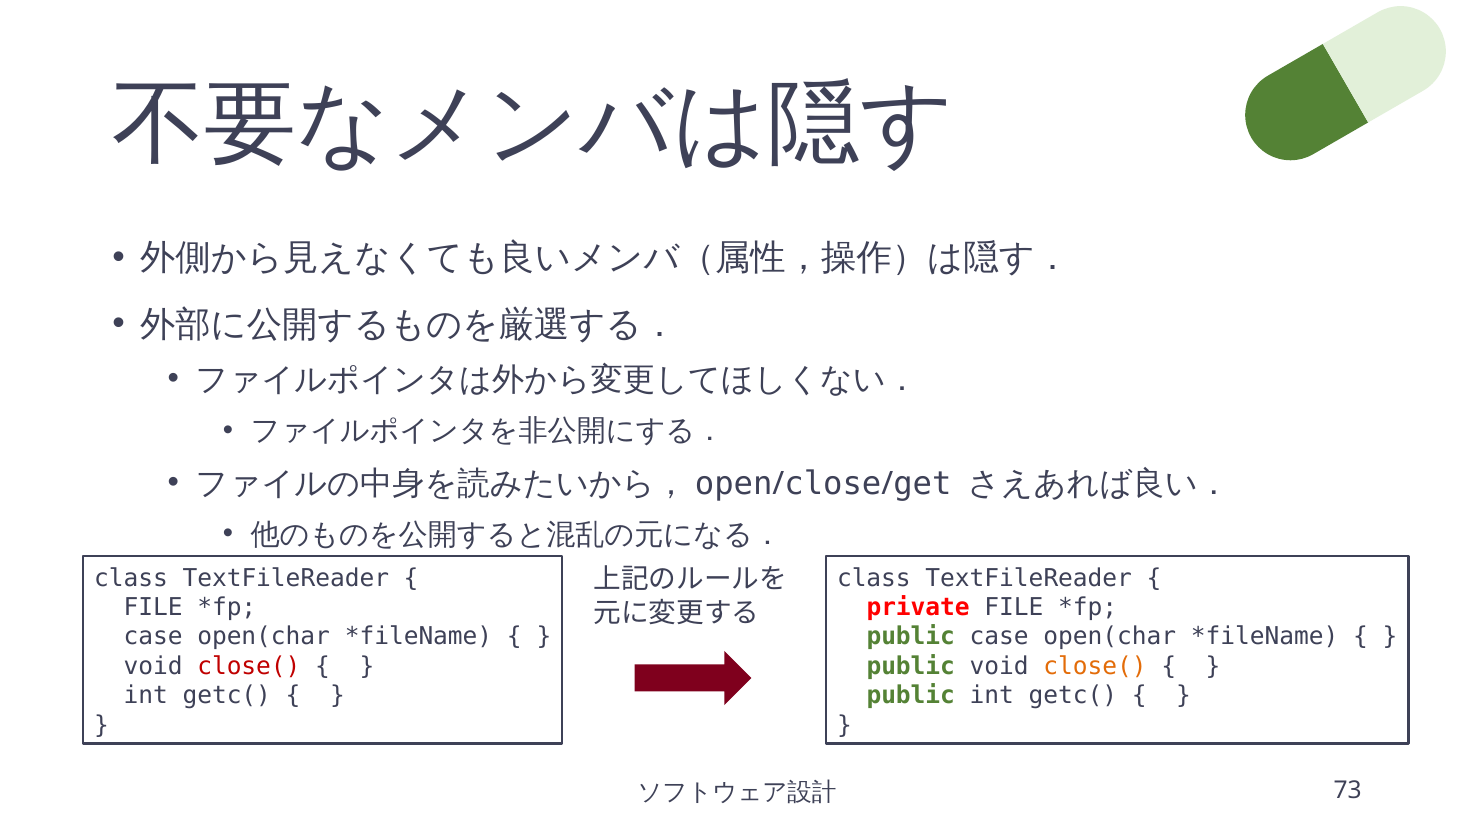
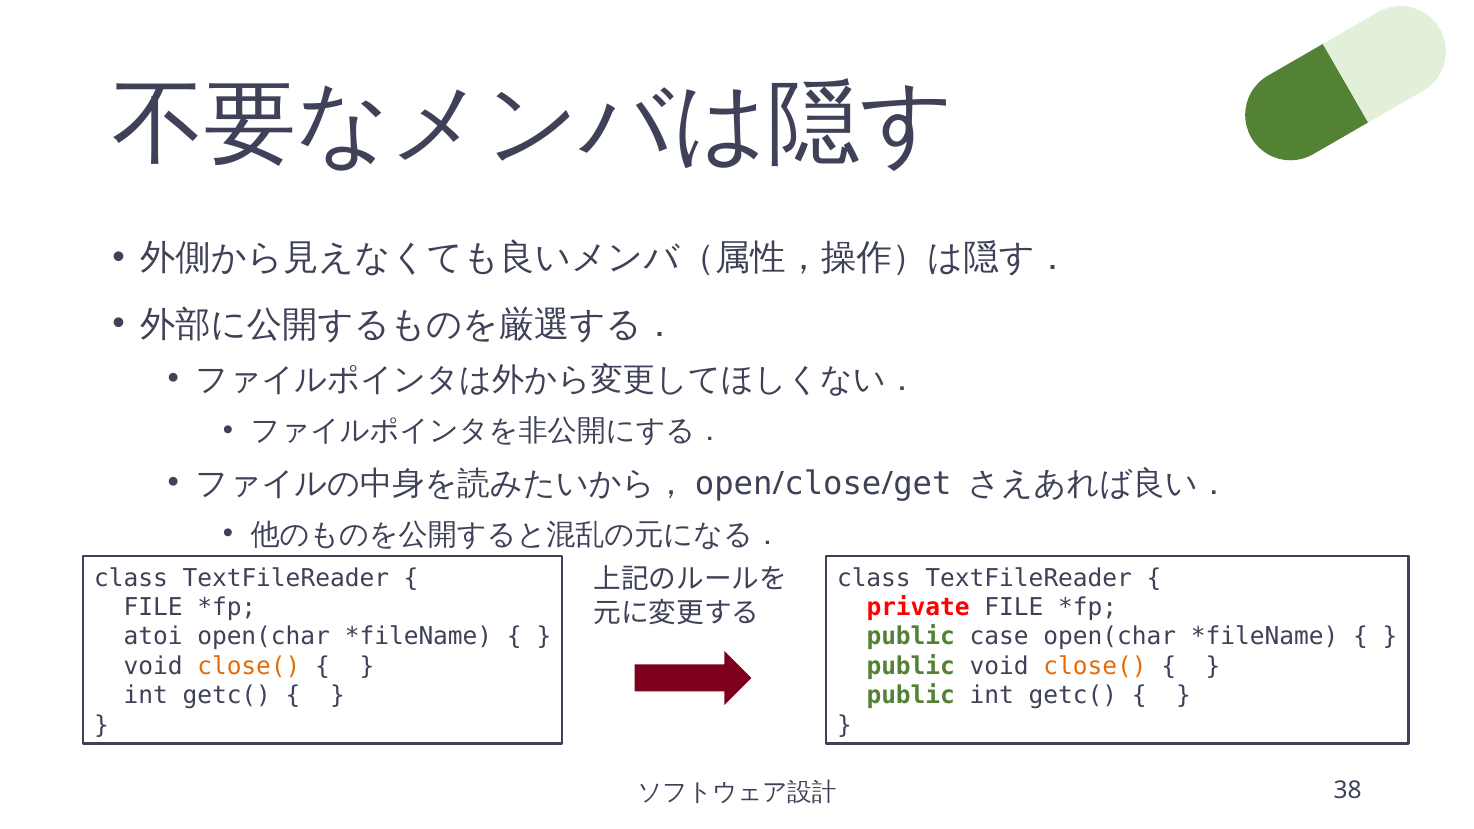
case: case -> atoi (153, 637)
close( colour: red -> orange (249, 666)
73: 73 -> 38 (1348, 790)
